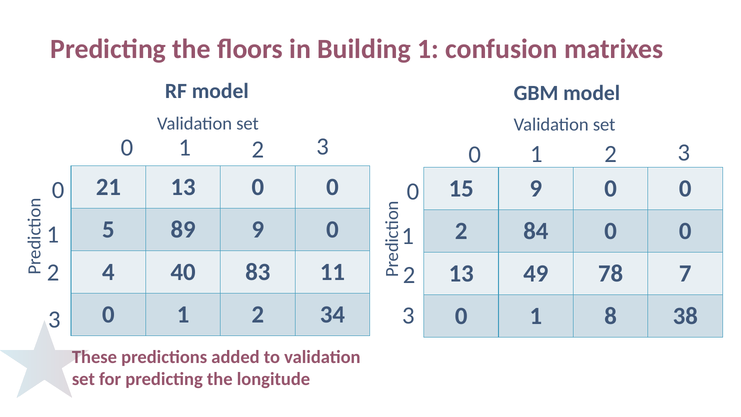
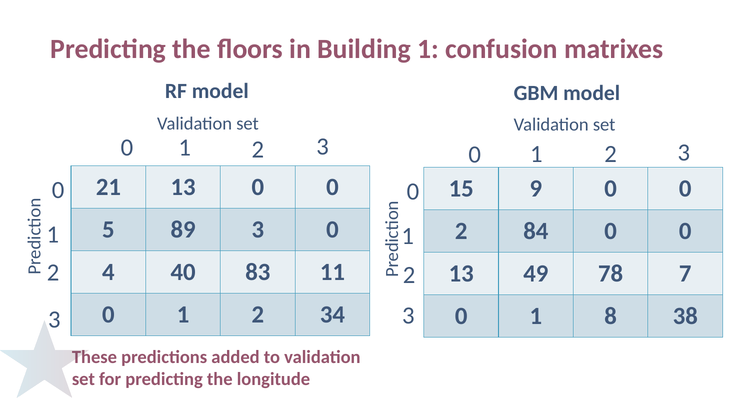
89 9: 9 -> 3 (258, 230)
